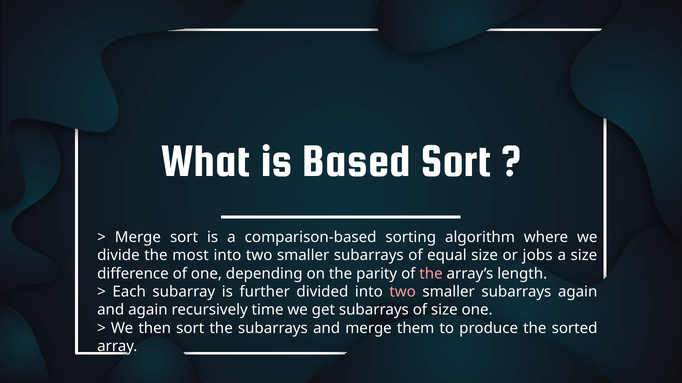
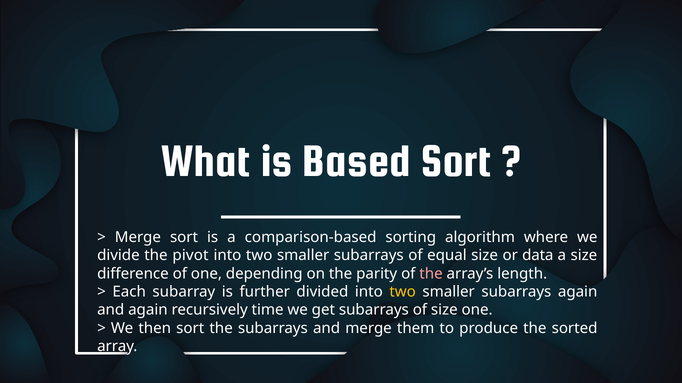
most: most -> pivot (191, 256)
jobs: jobs -> data (538, 256)
two colour: pink -> yellow (403, 292)
